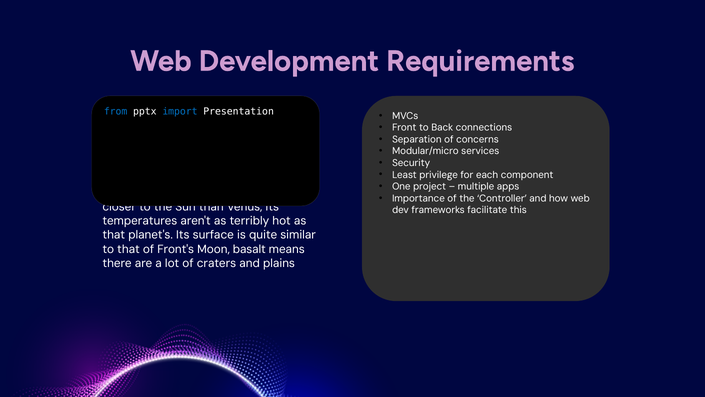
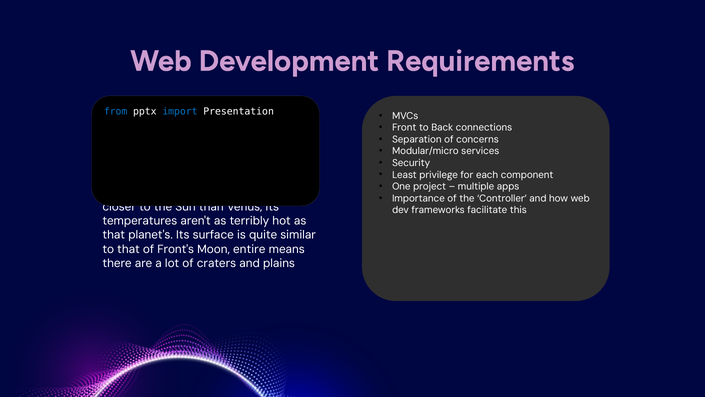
Moon basalt: basalt -> entire (249, 249)
